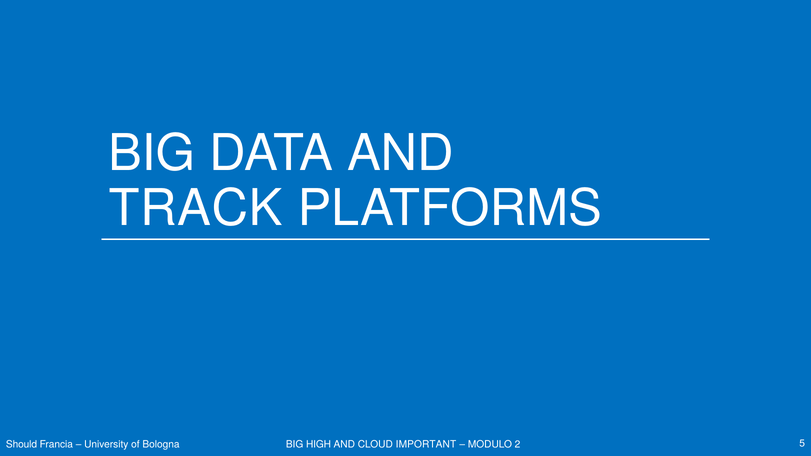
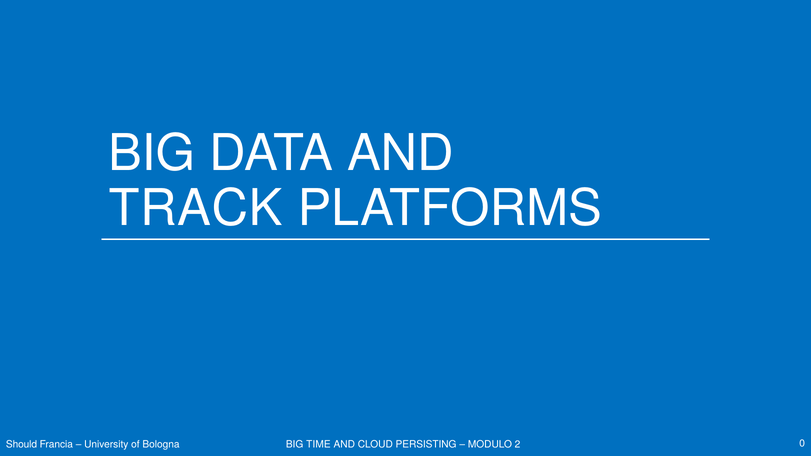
HIGH: HIGH -> TIME (318, 445)
IMPORTANT: IMPORTANT -> PERSISTING (426, 445)
5: 5 -> 0 (802, 444)
